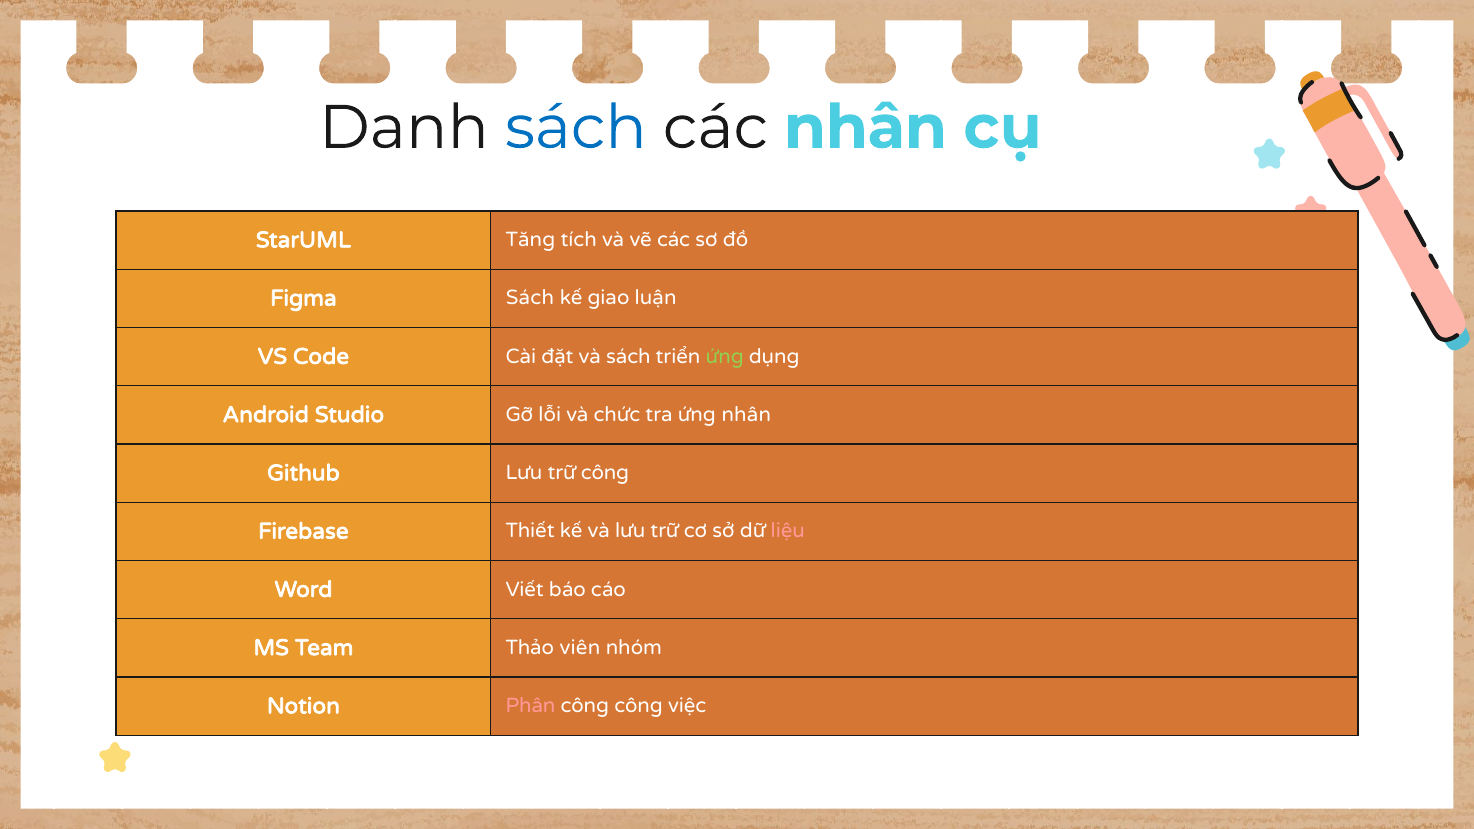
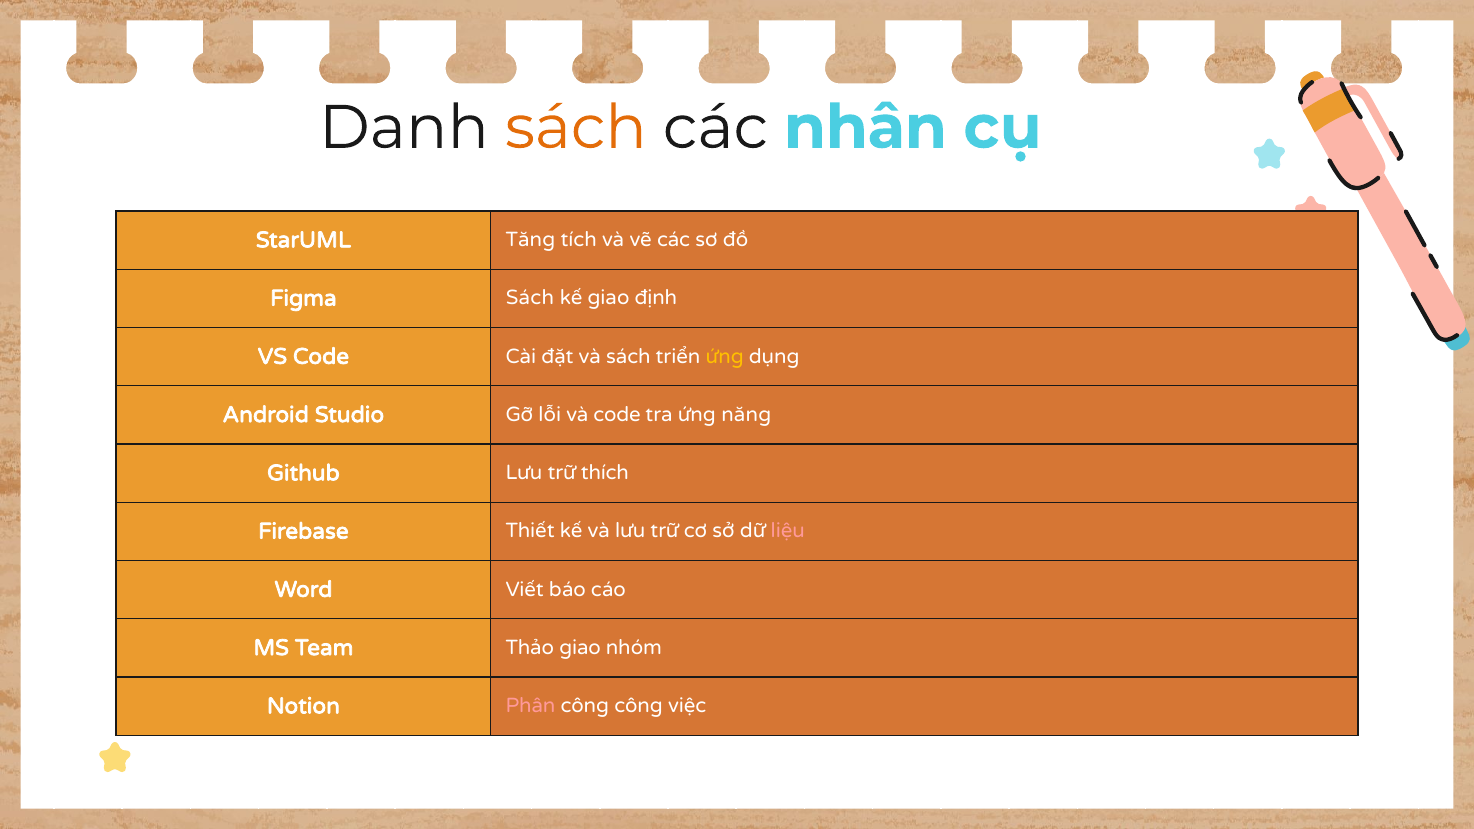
sách colour: blue -> orange (576, 128)
luận: luận -> định (656, 298)
ứng colour: light green -> yellow (725, 356)
và chức: chức -> code (617, 415)
ứng nhân: nhân -> năng (746, 415)
trữ công: công -> thích (605, 473)
Thảo viên: viên -> giao (580, 648)
